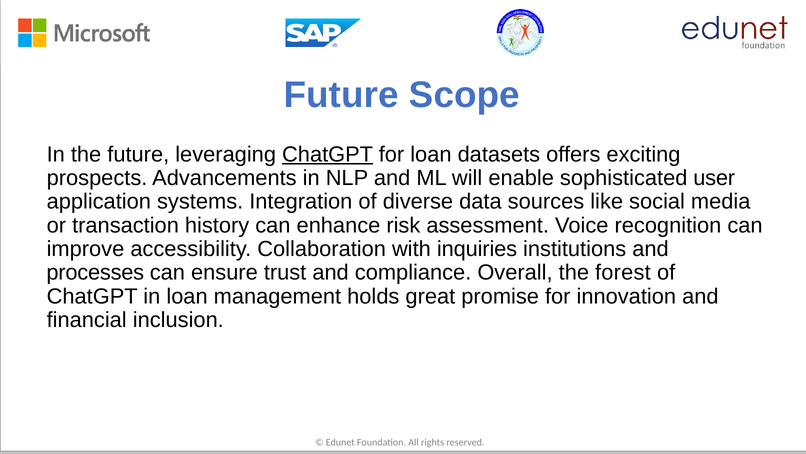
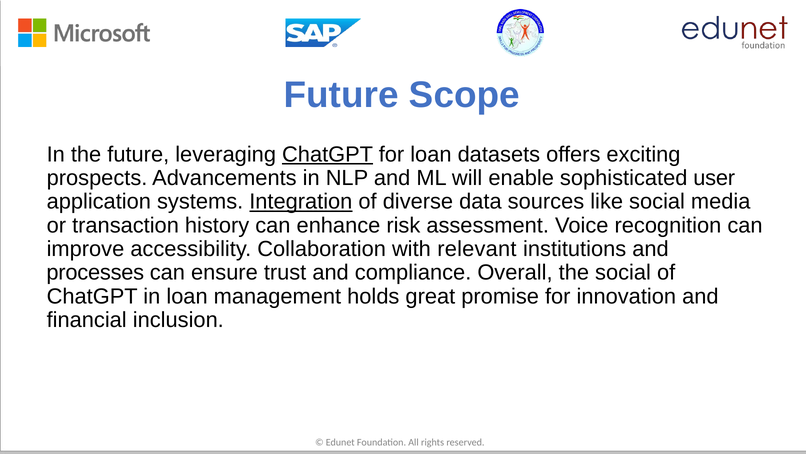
Integration underline: none -> present (301, 201)
inquiries: inquiries -> relevant (477, 249)
the forest: forest -> social (623, 272)
